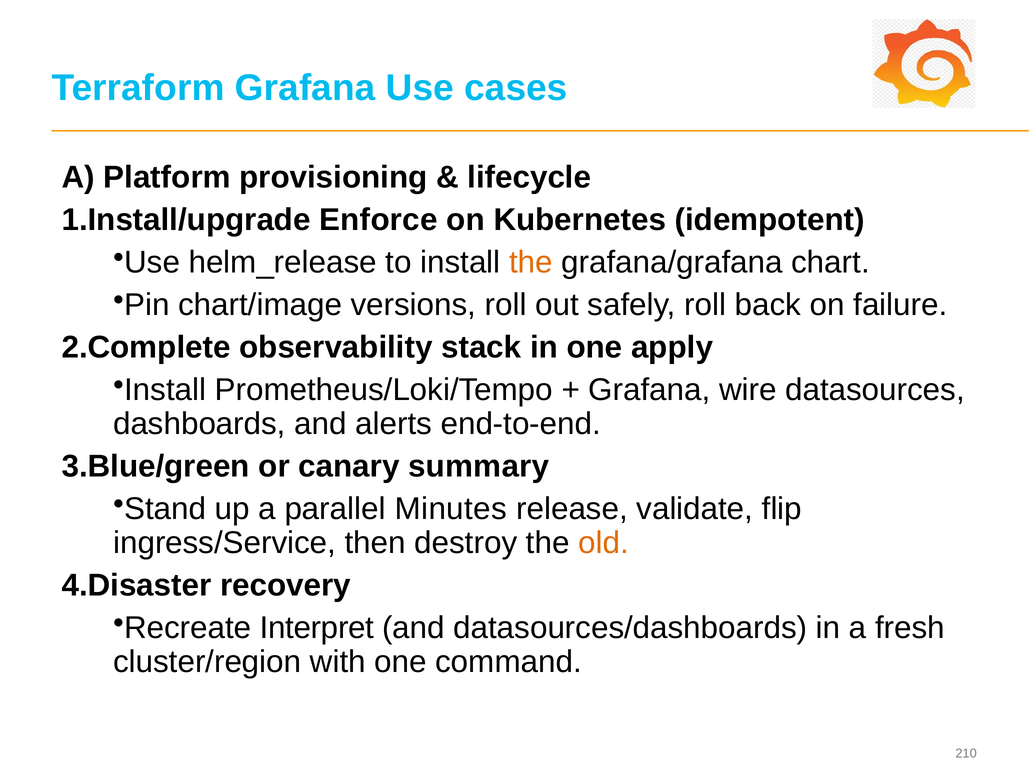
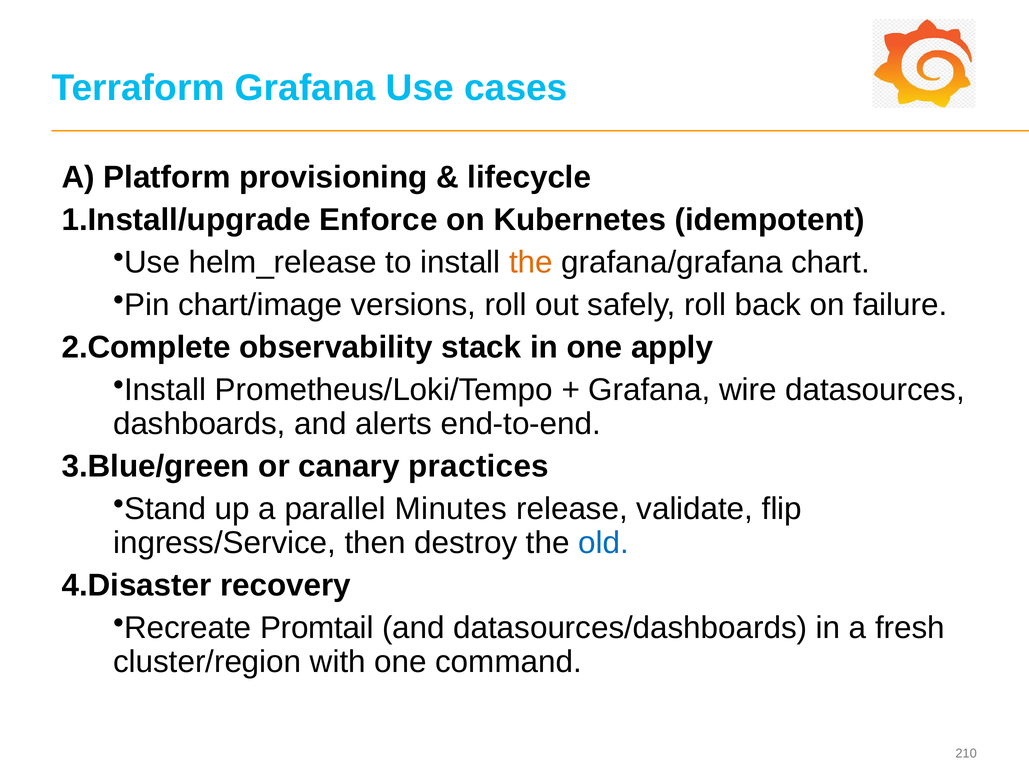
summary: summary -> practices (479, 466)
old colour: orange -> blue (603, 543)
Interpret: Interpret -> Promtail (317, 628)
